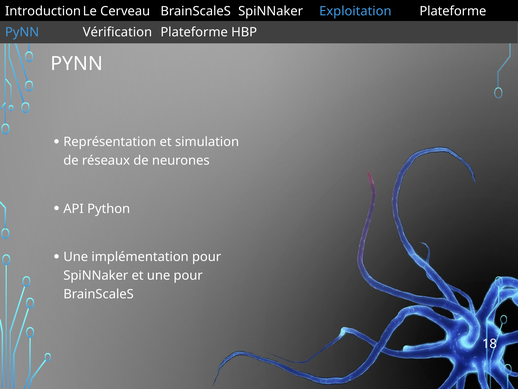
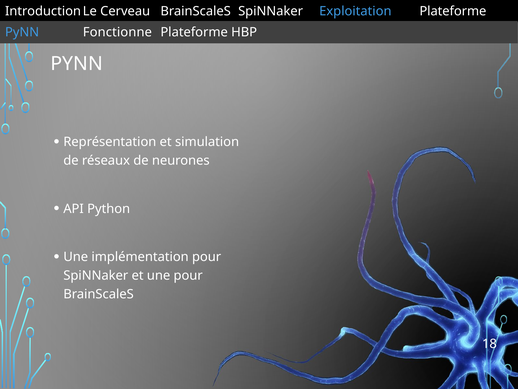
Vérification: Vérification -> Fonctionne (117, 32)
